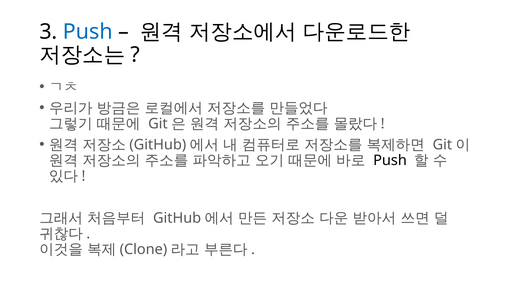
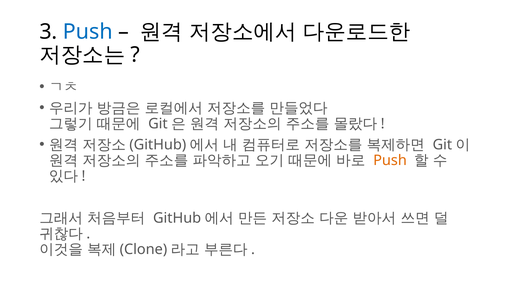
Push colour: black -> orange (390, 160)
